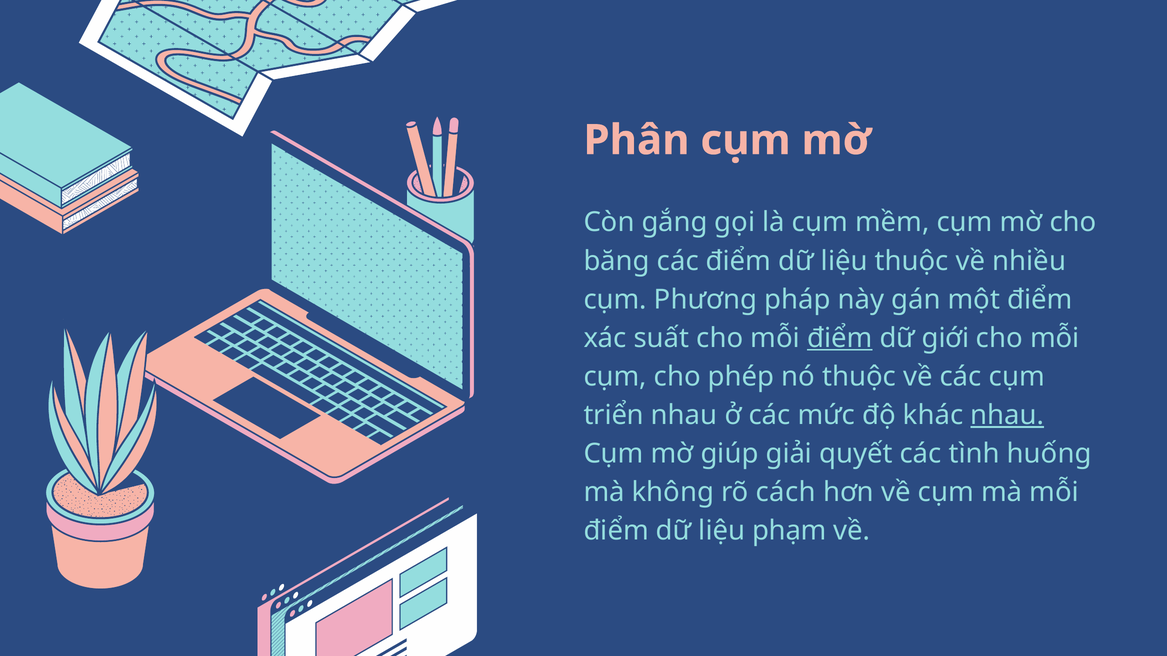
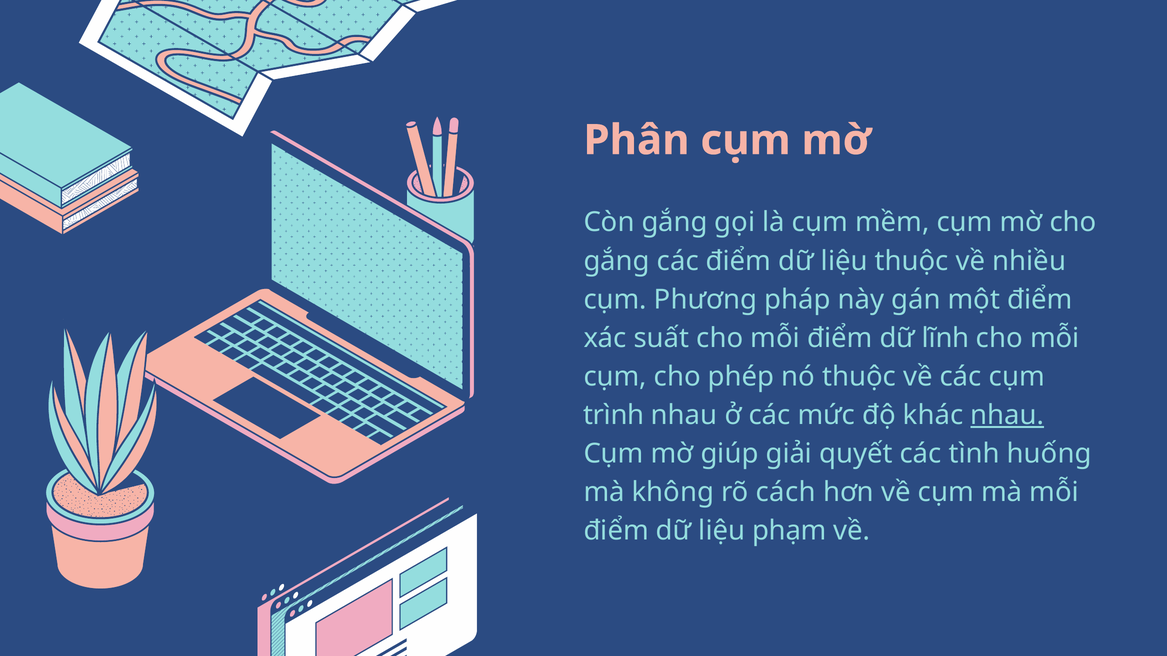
băng: băng -> gắng (617, 261)
điểm underline: present -> none (840, 338)
giới: giới -> lĩnh (946, 338)
triển: triển -> trình (614, 415)
